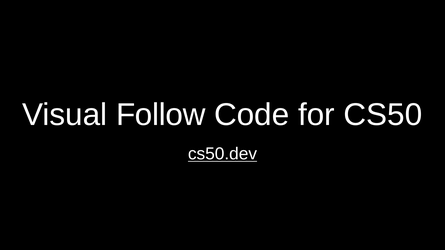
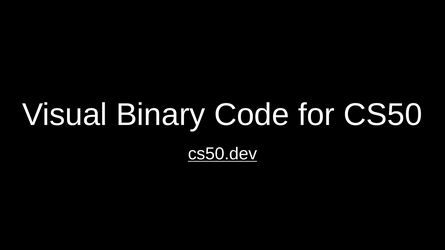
Follow: Follow -> Binary (161, 115)
